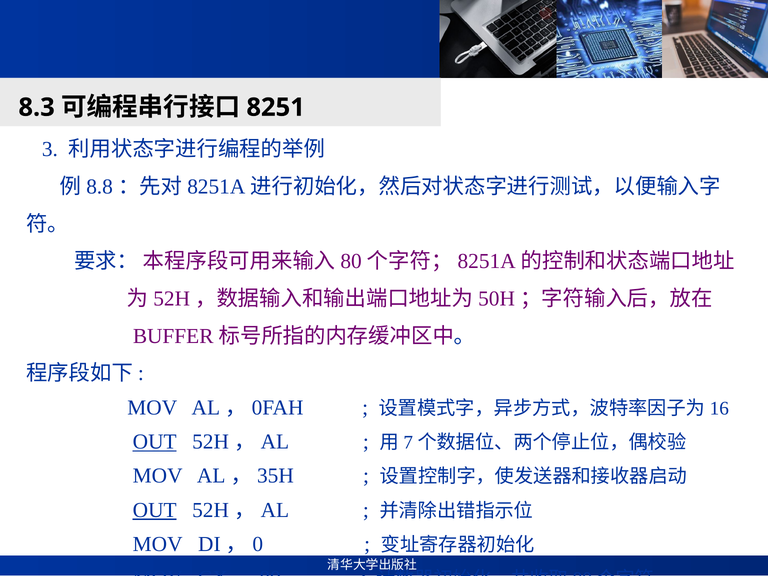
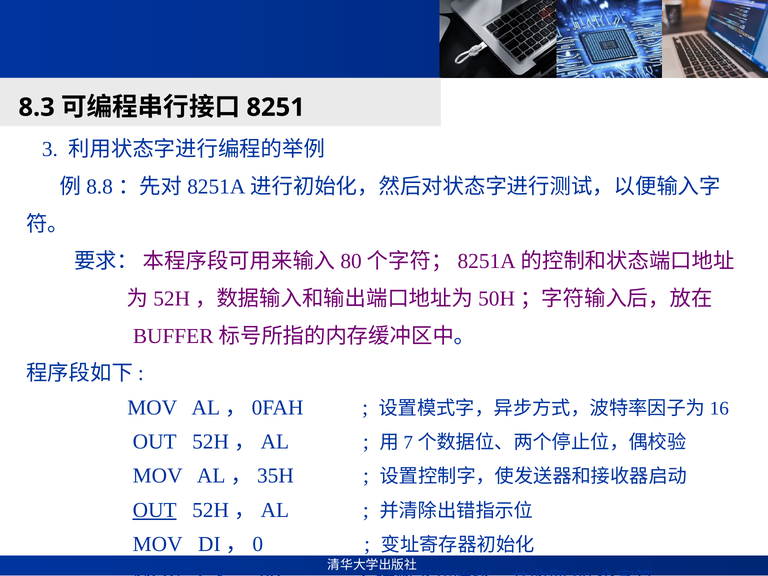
OUT underline: present -> none (155, 442)
